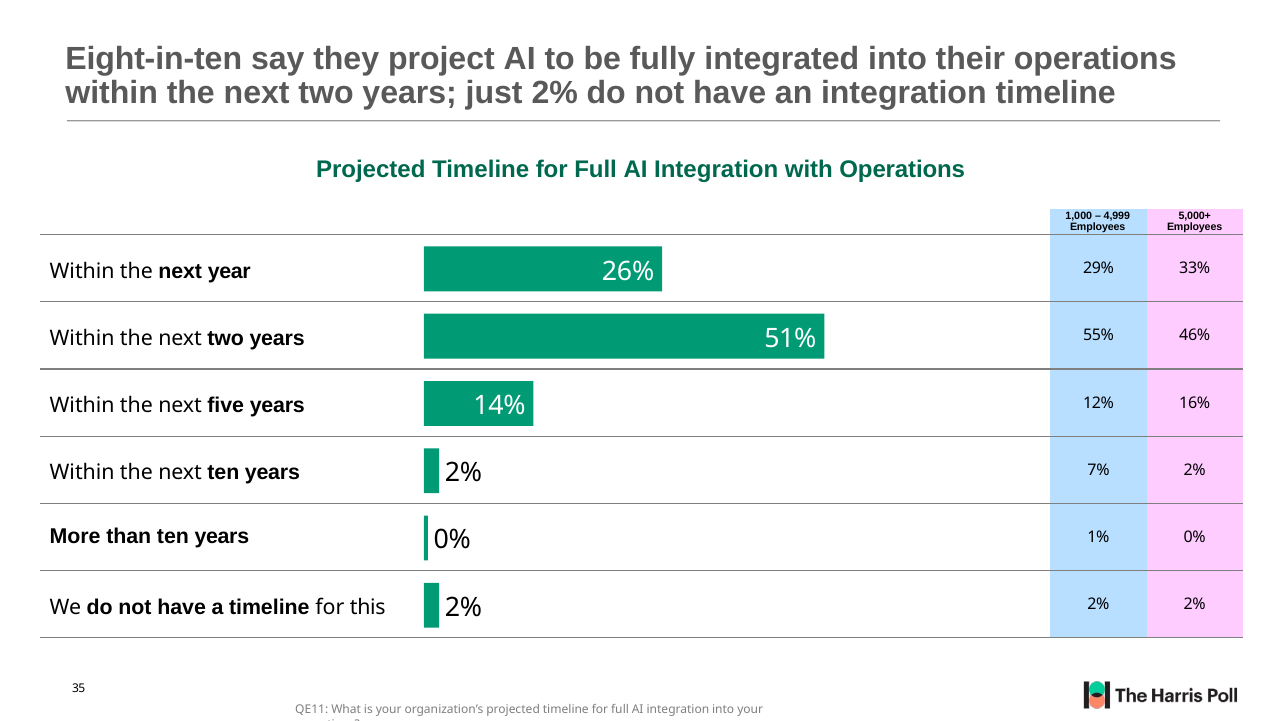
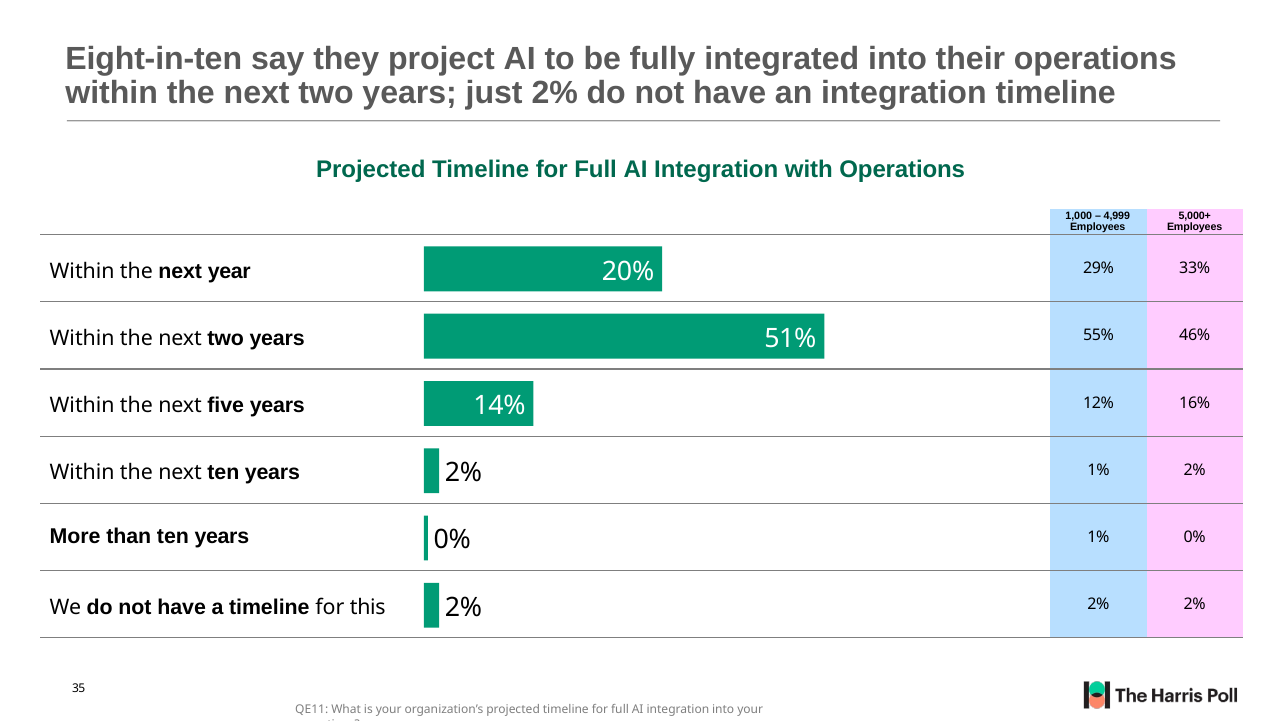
26%: 26% -> 20% (628, 272)
2% 7%: 7% -> 1% (1099, 471)
